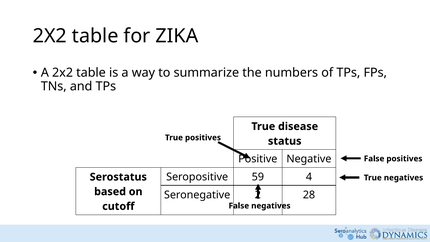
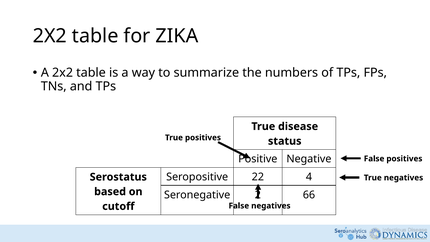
59: 59 -> 22 (258, 177)
28: 28 -> 66 (309, 195)
